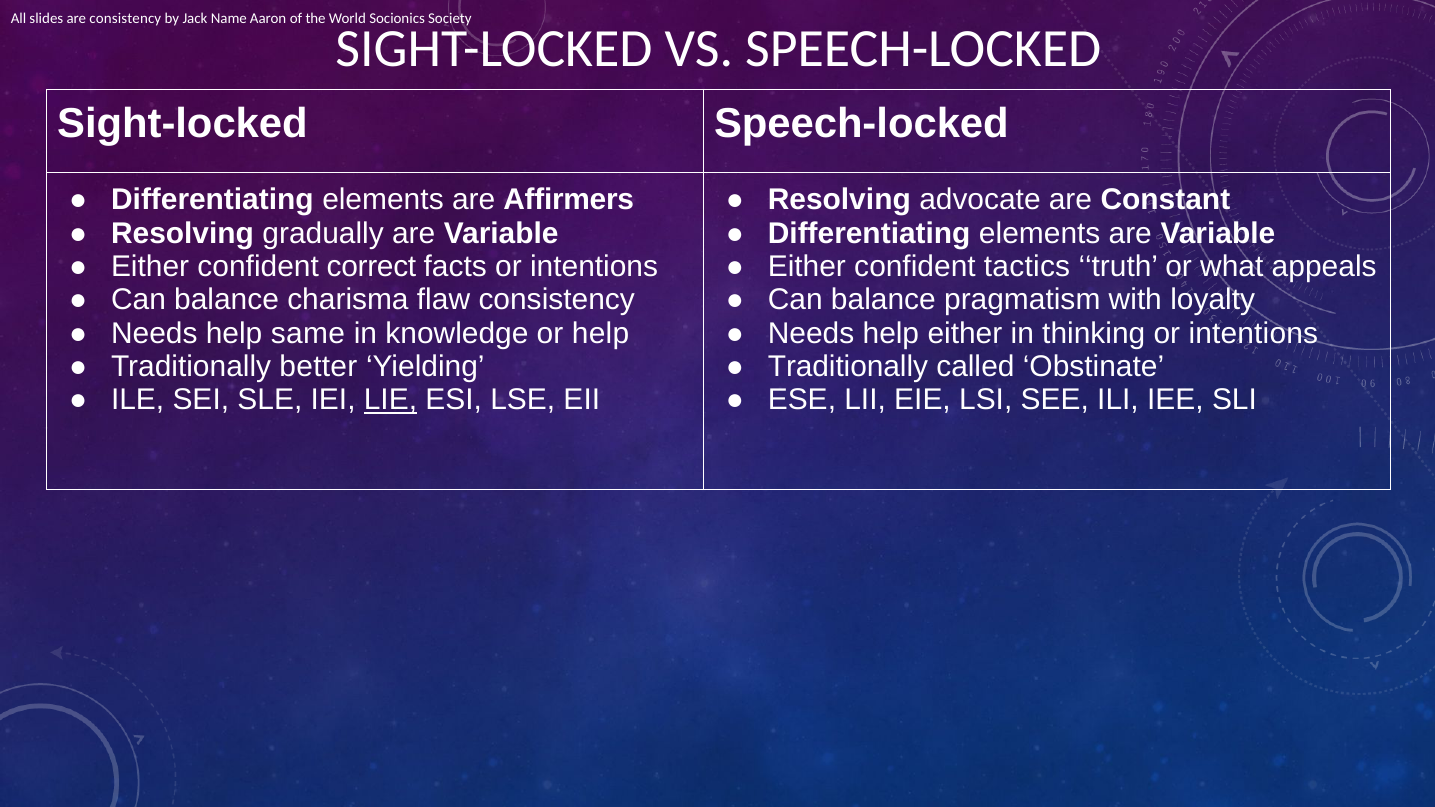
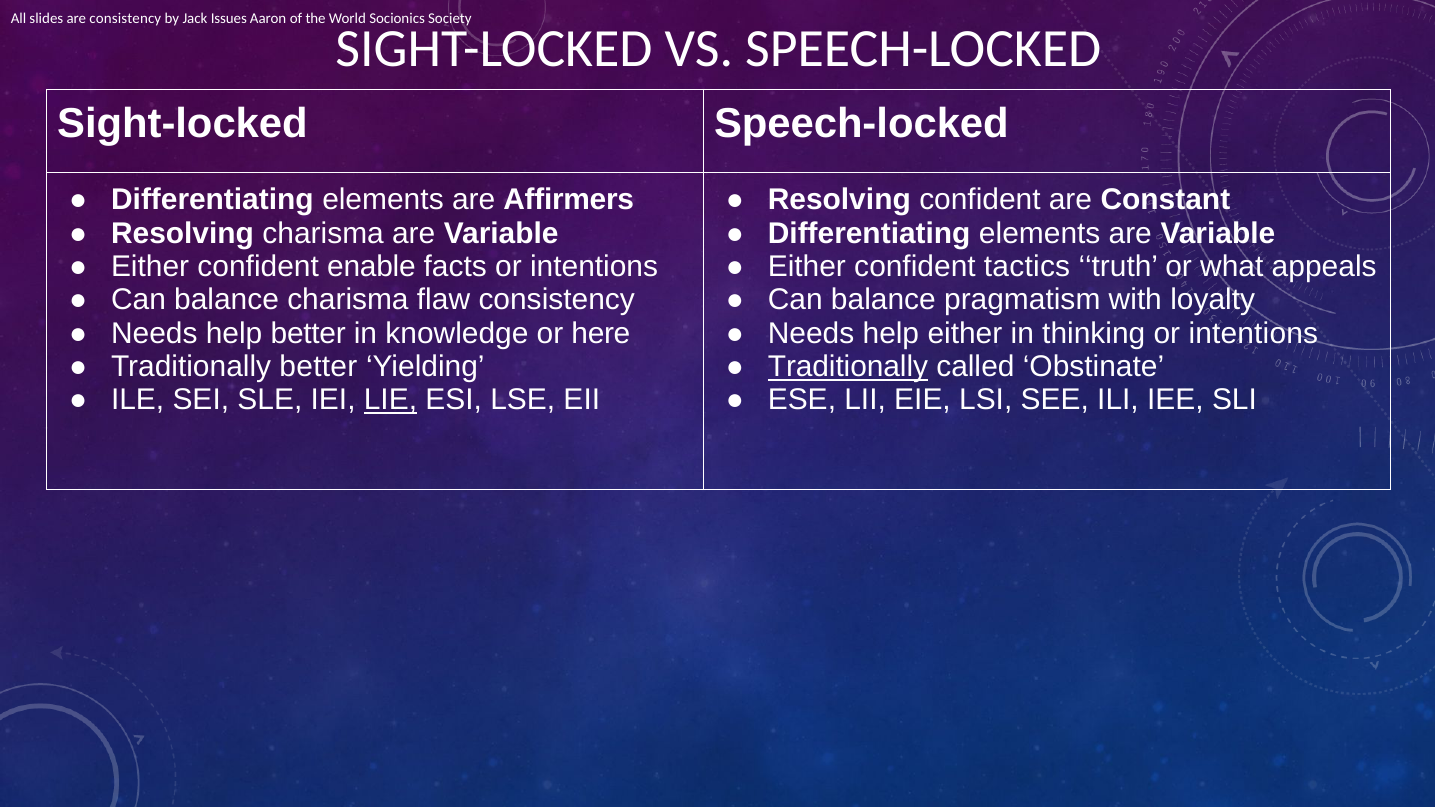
Name: Name -> Issues (229, 19)
Resolving advocate: advocate -> confident (980, 200)
Resolving gradually: gradually -> charisma (323, 233)
correct: correct -> enable (371, 267)
help same: same -> better (308, 334)
or help: help -> here (601, 334)
Traditionally underline: none -> present (848, 367)
